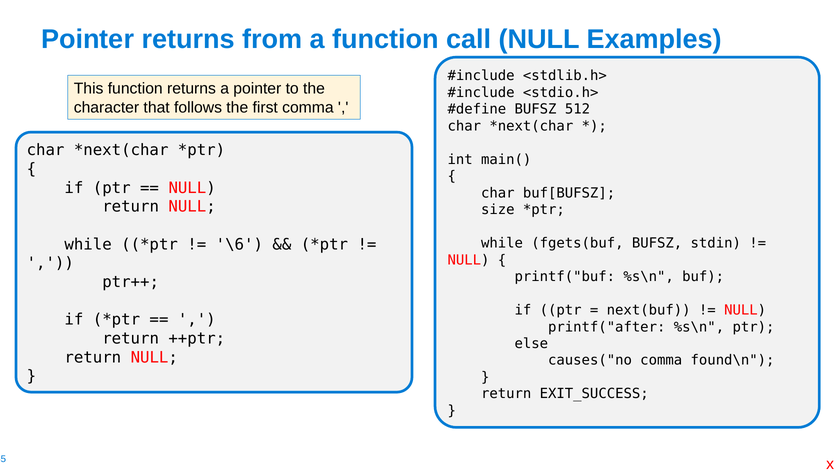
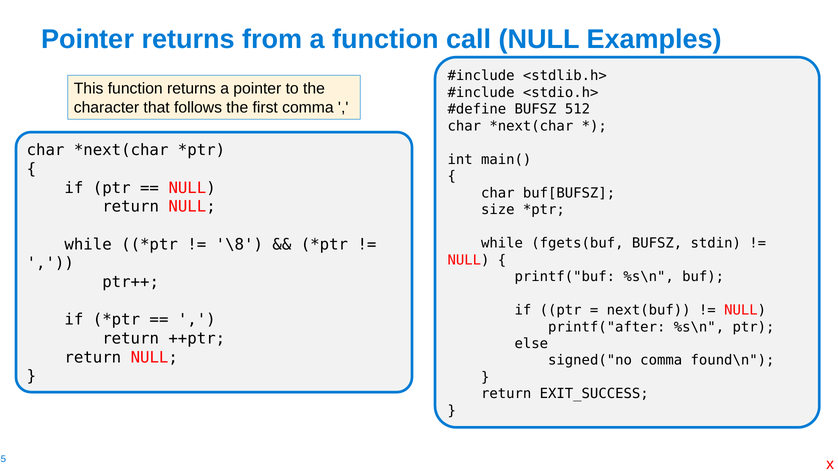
\6: \6 -> \8 (239, 245)
causes("no: causes("no -> signed("no (590, 361)
